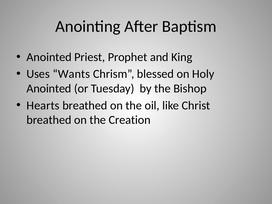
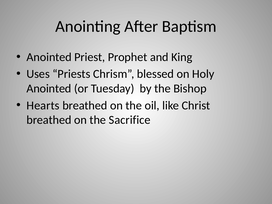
Wants: Wants -> Priests (71, 74)
Creation: Creation -> Sacrifice (130, 120)
